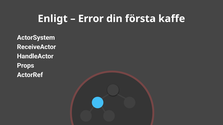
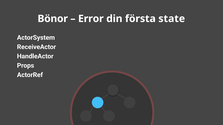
Enligt: Enligt -> Bönor (53, 19)
kaffe: kaffe -> state (172, 19)
